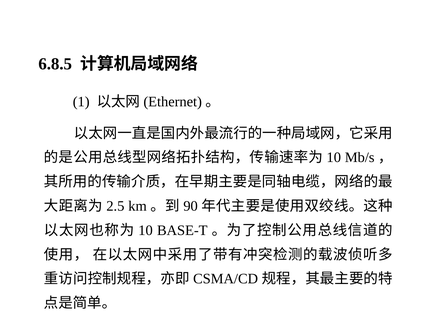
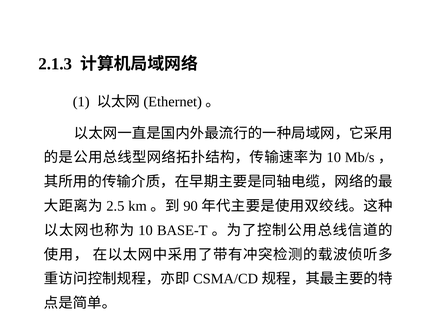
6.8.5: 6.8.5 -> 2.1.3 (55, 64)
